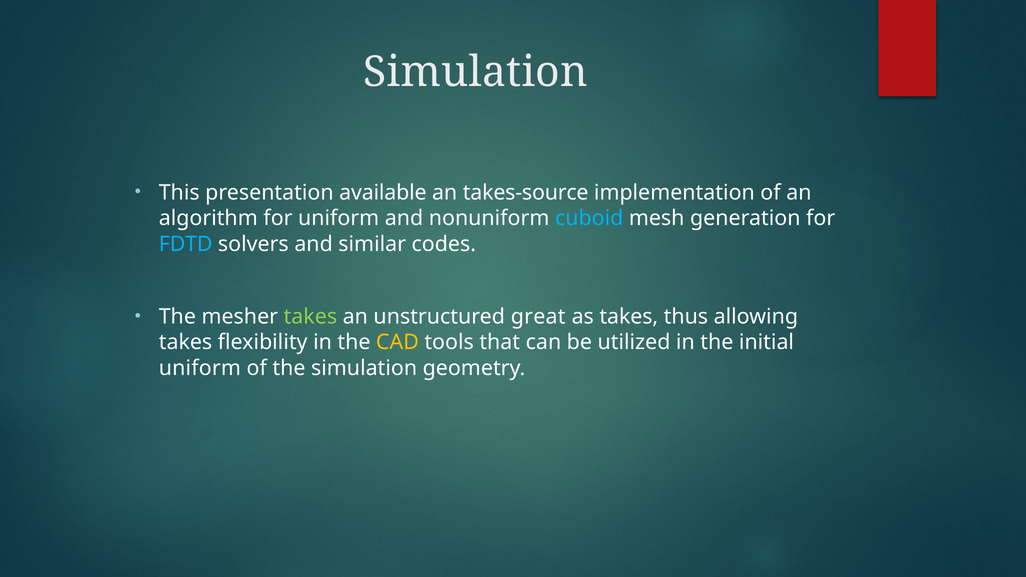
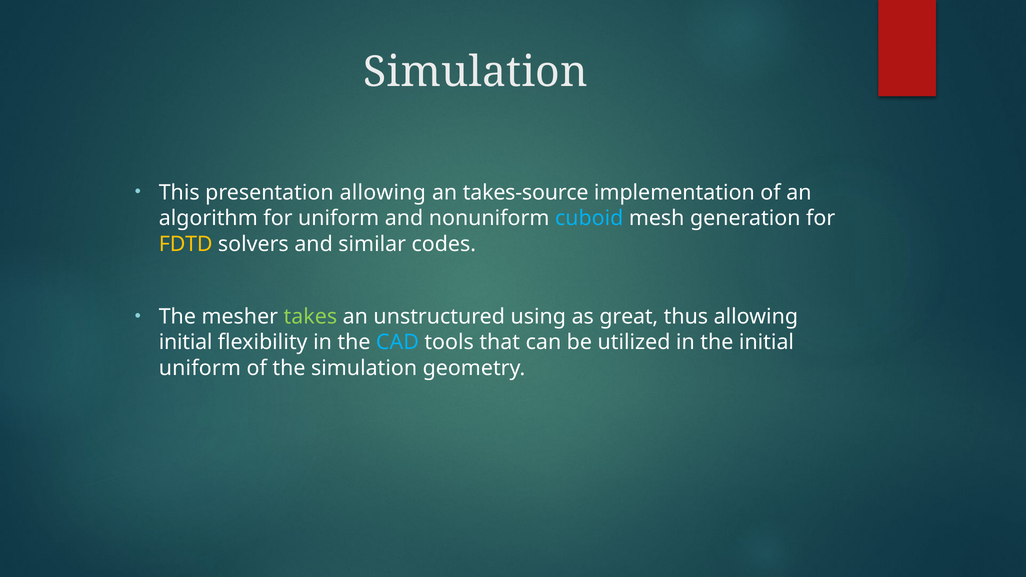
presentation available: available -> allowing (383, 193)
FDTD colour: light blue -> yellow (186, 244)
great: great -> using (538, 317)
as takes: takes -> great (629, 317)
takes: takes -> initial (186, 342)
CAD colour: yellow -> light blue (397, 342)
